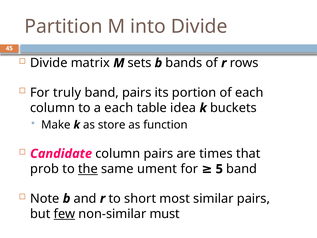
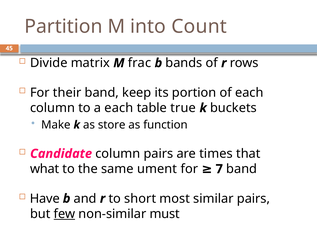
into Divide: Divide -> Count (199, 26)
sets: sets -> frac (139, 63)
truly: truly -> their (67, 92)
band pairs: pairs -> keep (137, 92)
idea: idea -> true (183, 108)
prob: prob -> what (45, 169)
the underline: present -> none (88, 169)
5: 5 -> 7 (219, 169)
Note: Note -> Have (45, 198)
